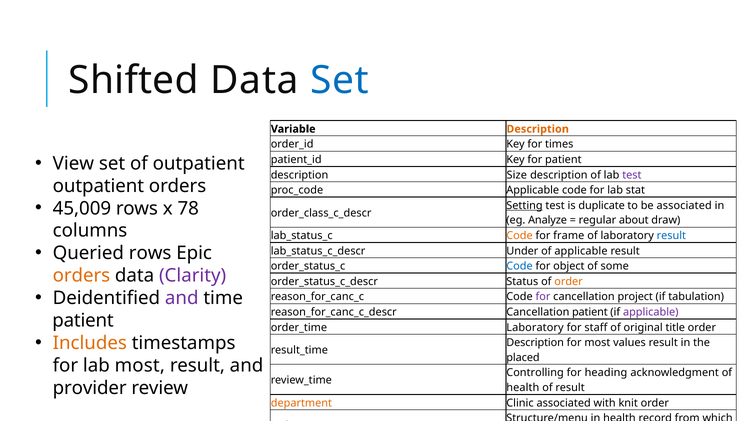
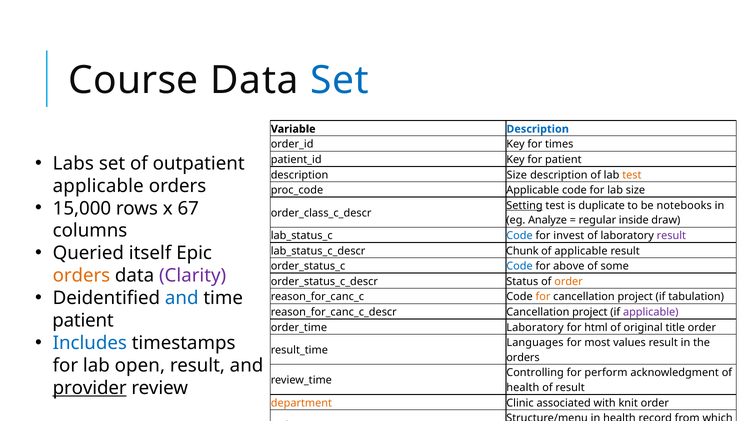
Shifted: Shifted -> Course (133, 80)
Description colour: orange -> blue (538, 129)
View: View -> Labs (73, 163)
test colour: purple -> orange (632, 175)
outpatient: outpatient -> applicable (98, 186)
lab stat: stat -> size (635, 190)
45,009: 45,009 -> 15,000 (82, 208)
78: 78 -> 67 (188, 208)
be associated: associated -> notebooks (684, 205)
about: about -> inside (634, 220)
Code colour: orange -> blue (519, 236)
frame: frame -> invest (569, 236)
result colour: blue -> purple (671, 236)
Queried rows: rows -> itself (150, 253)
Under: Under -> Chunk (522, 251)
object: object -> above (569, 266)
and colour: purple -> blue (182, 298)
for colour: purple -> orange (543, 297)
patient: patient -> project (590, 312)
staff: staff -> html (596, 327)
Includes colour: orange -> blue (90, 343)
Description: Description -> Languages (535, 343)
placed: placed -> orders (523, 357)
lab most: most -> open (140, 365)
heading: heading -> perform (606, 373)
provider underline: none -> present (90, 388)
